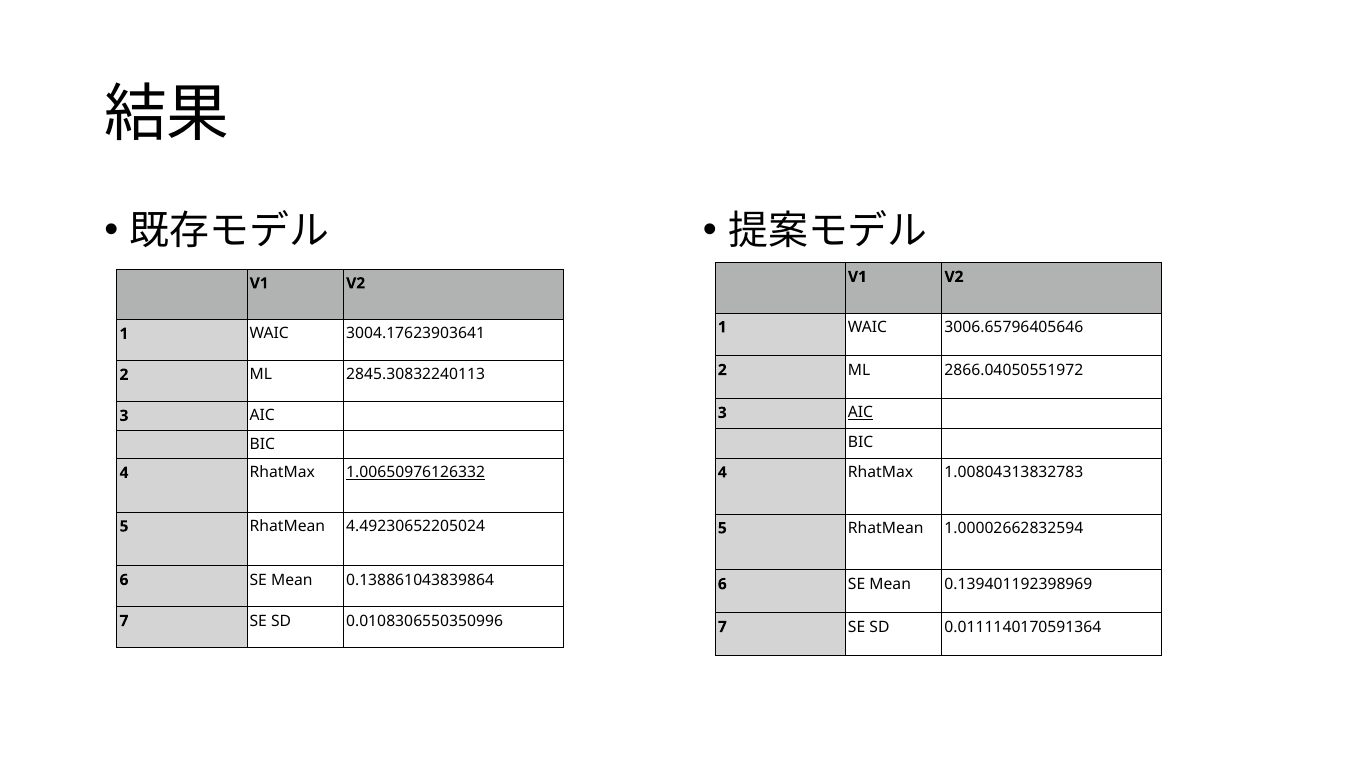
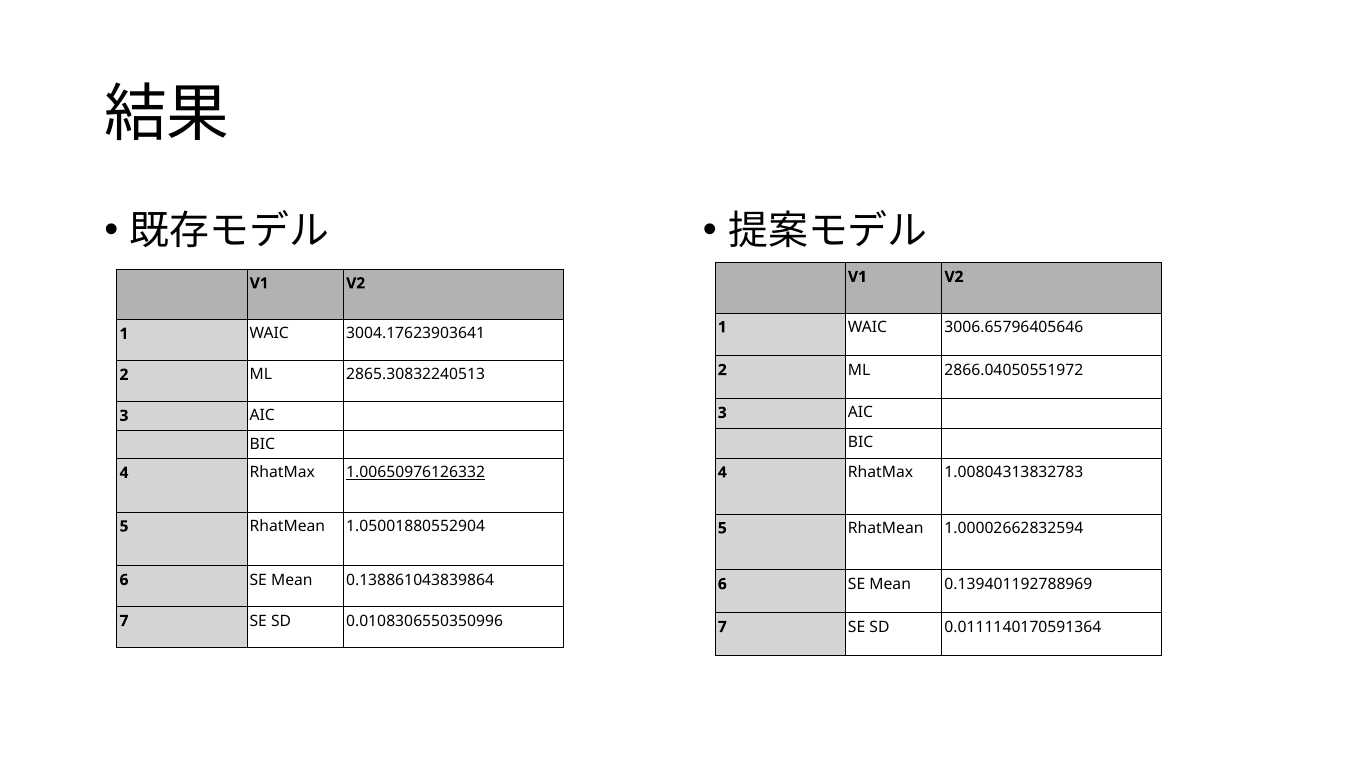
2845.30832240113: 2845.30832240113 -> 2865.30832240513 (416, 375)
AIC underline: present -> none (861, 413)
4.49230652205024: 4.49230652205024 -> 1.05001880552904 (416, 527)
0.139401192398969: 0.139401192398969 -> 0.139401192788969 (1018, 584)
